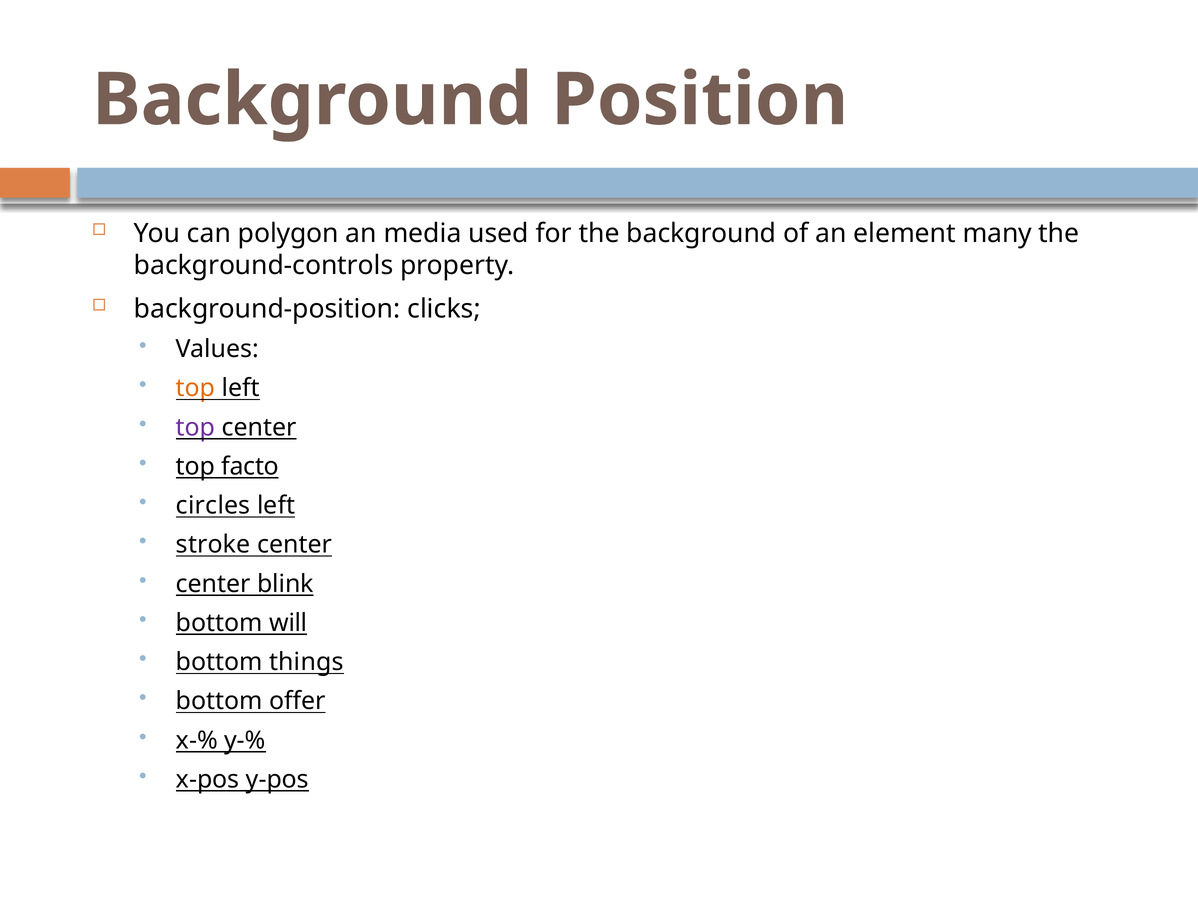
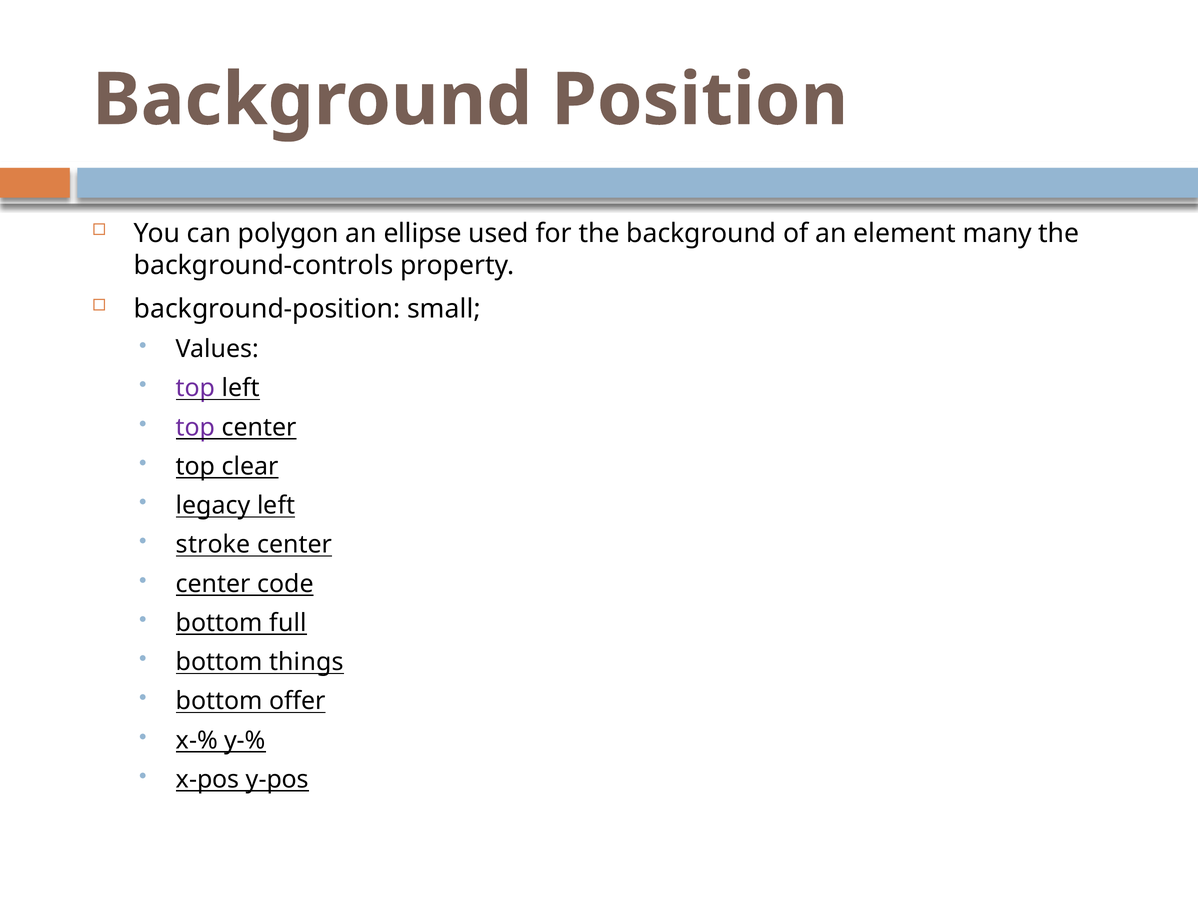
media: media -> ellipse (423, 233)
clicks: clicks -> small (444, 309)
top colour: orange -> purple (196, 388)
facto: facto -> clear (250, 466)
circles: circles -> legacy (213, 505)
blink: blink -> code (285, 583)
will: will -> full (288, 623)
